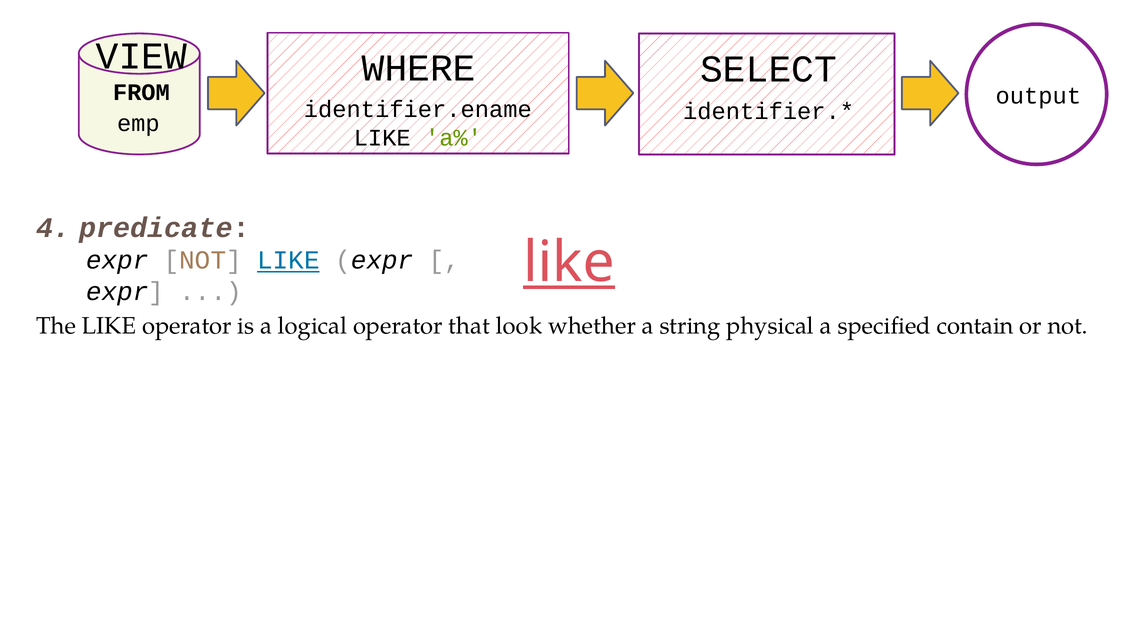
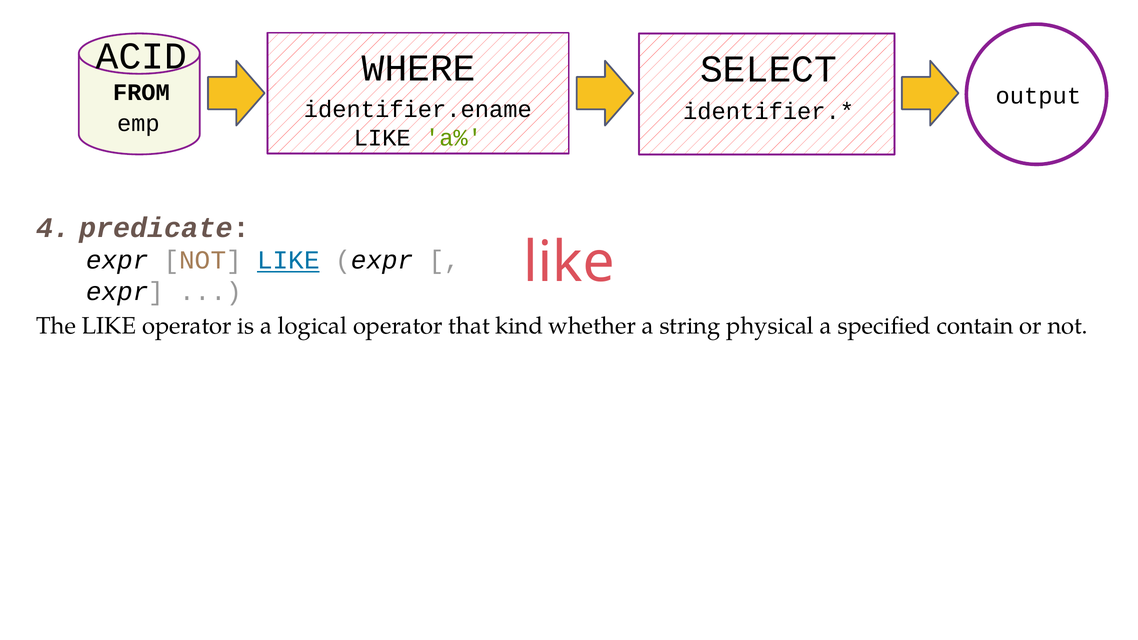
VIEW: VIEW -> ACID (141, 56)
like underline: present -> none (569, 263)
look: look -> kind (519, 326)
